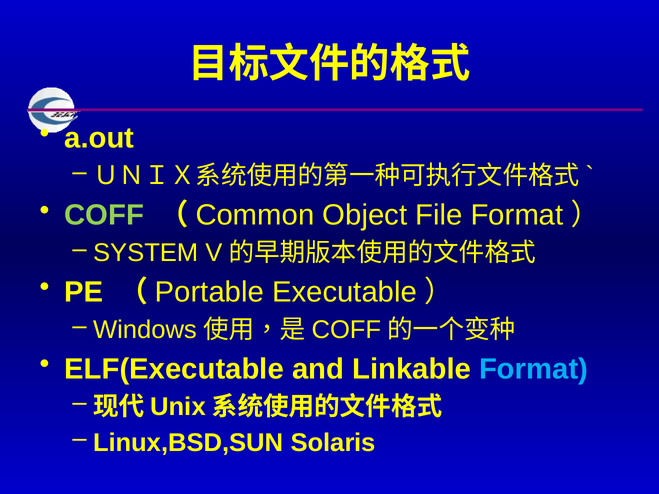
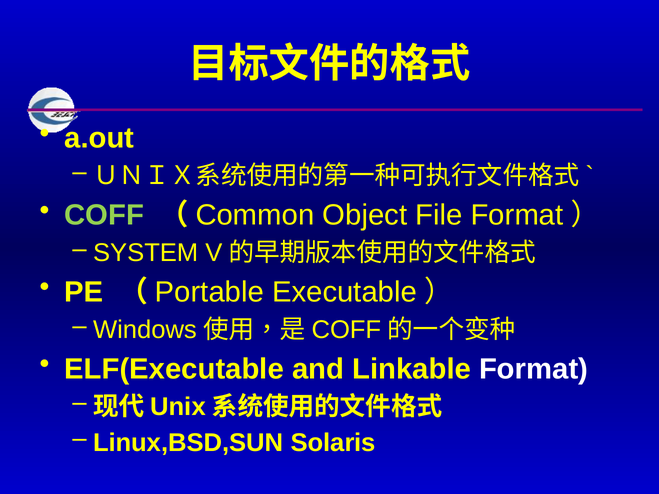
Format colour: light blue -> white (534, 369)
